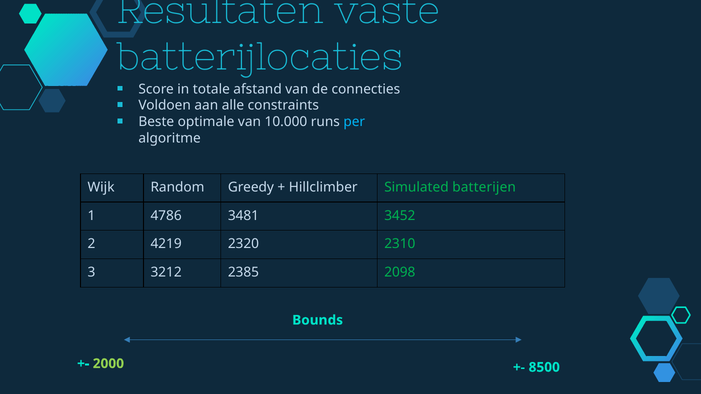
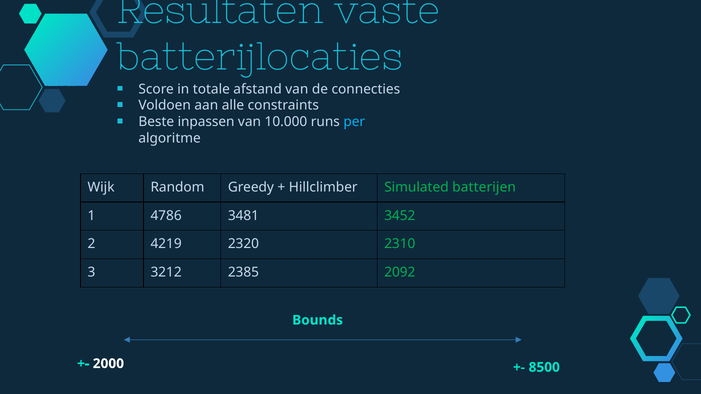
optimale: optimale -> inpassen (206, 122)
2098: 2098 -> 2092 (400, 273)
2000 colour: light green -> white (108, 364)
